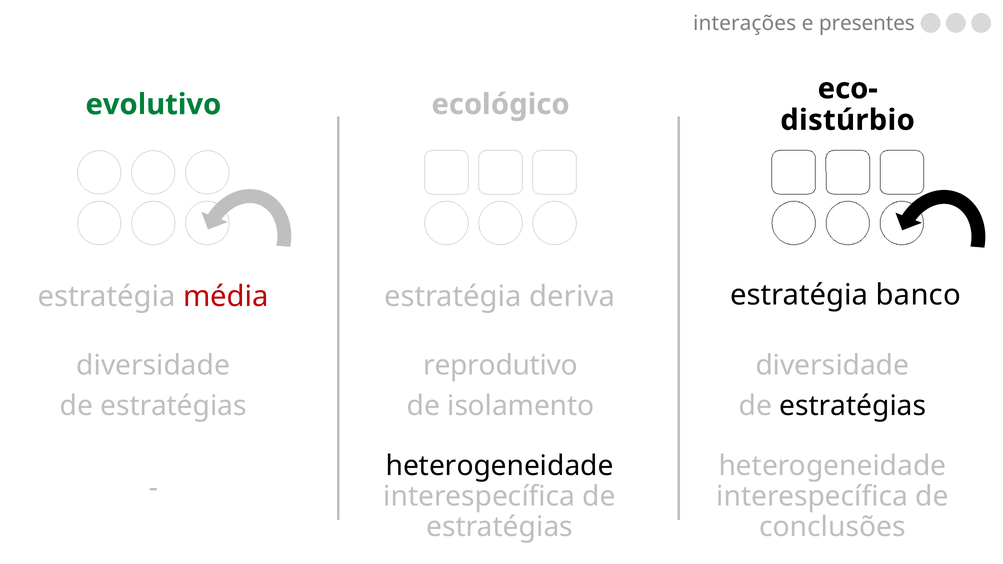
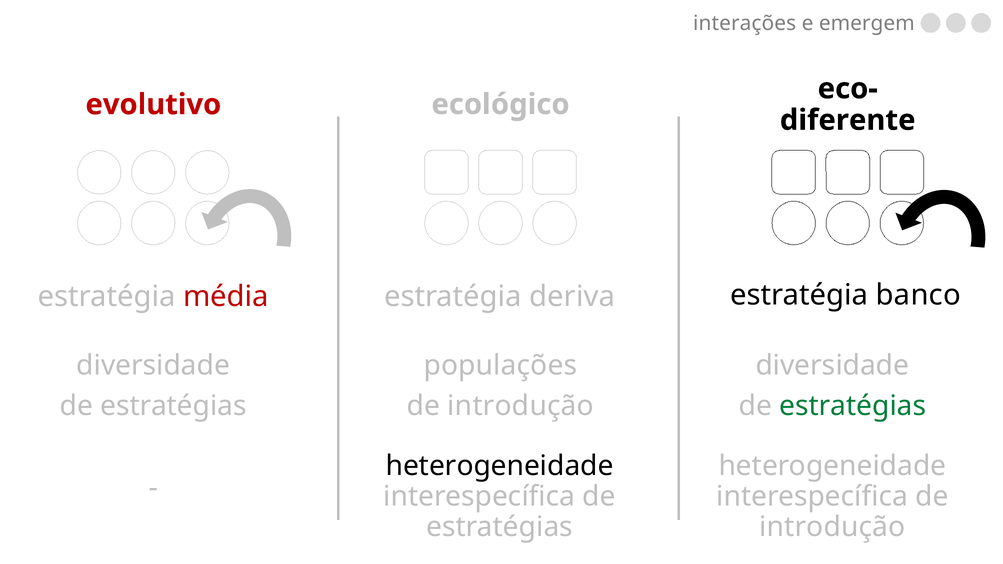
presentes: presentes -> emergem (867, 23)
evolutivo colour: green -> red (153, 105)
distúrbio: distúrbio -> diferente (848, 120)
reprodutivo: reprodutivo -> populações (500, 365)
isolamento: isolamento -> introdução (521, 406)
estratégias colour: black -> green (853, 406)
conclusões: conclusões -> introdução (832, 527)
